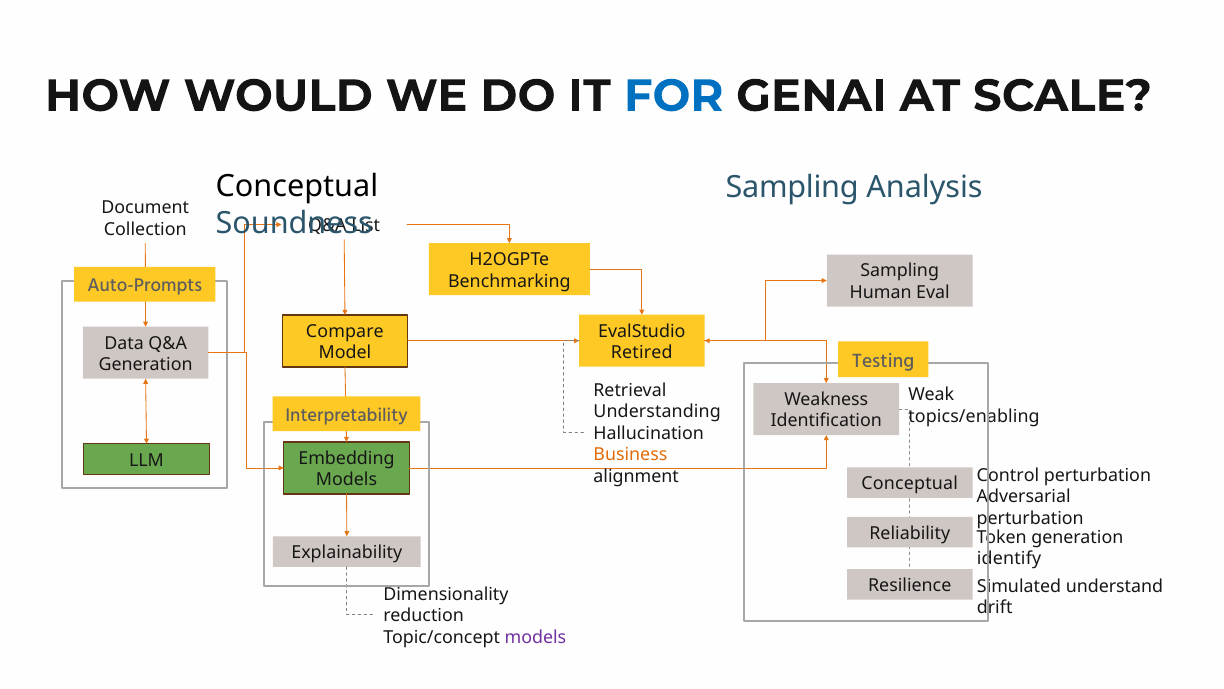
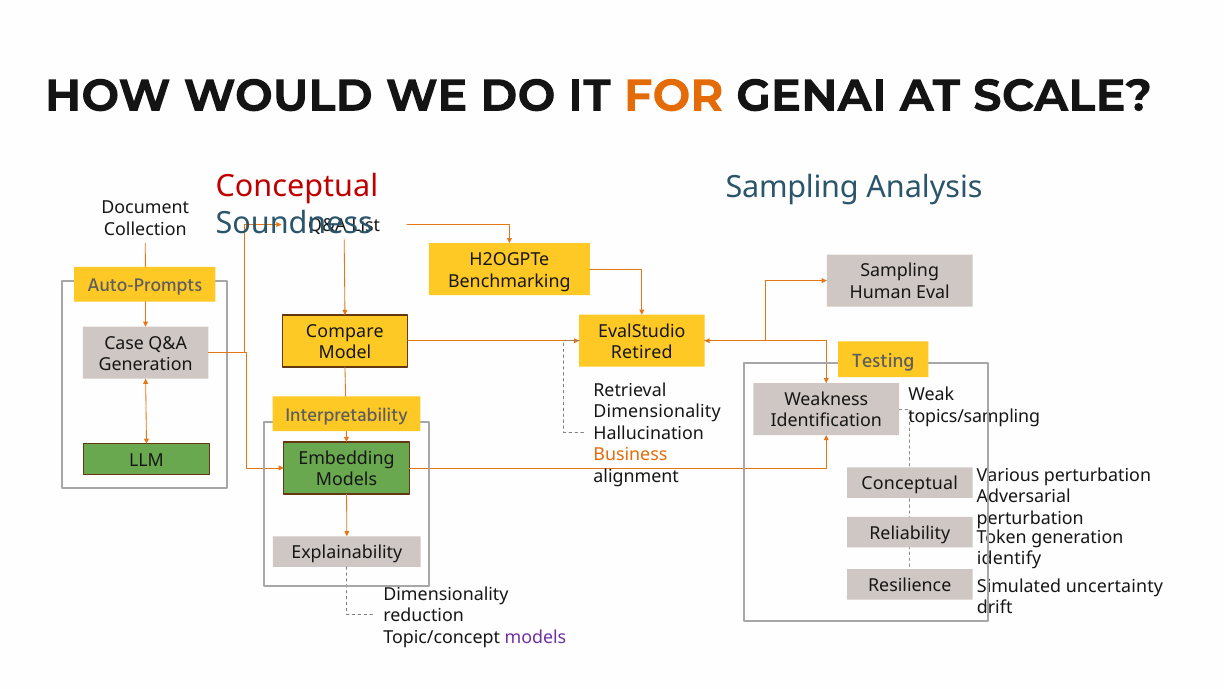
FOR colour: blue -> orange (674, 96)
Conceptual colour: black -> red (297, 186)
Data: Data -> Case (124, 343)
Understanding: Understanding -> Dimensionality (657, 412)
topics/enabling: topics/enabling -> topics/sampling (974, 416)
Control: Control -> Various (1008, 475)
understand: understand -> uncertainty (1114, 586)
